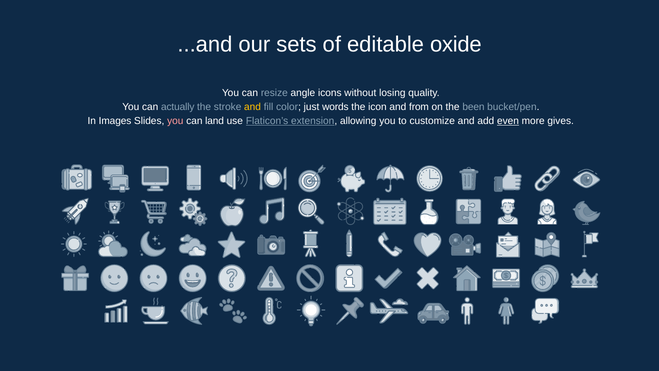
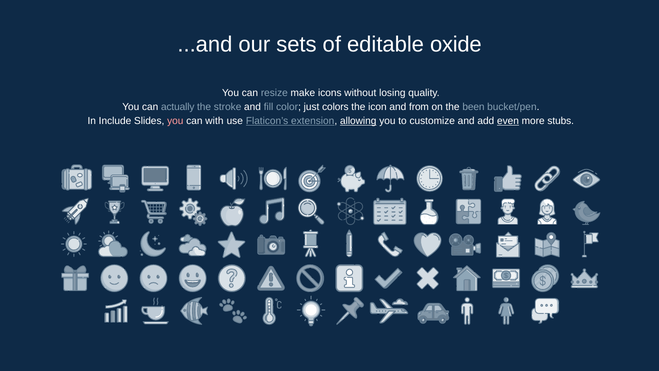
angle: angle -> make (303, 93)
and colour: yellow -> white (253, 107)
words: words -> colors (335, 107)
Images: Images -> Include (115, 121)
land: land -> with (214, 121)
allowing underline: none -> present (358, 121)
gives: gives -> stubs (561, 121)
